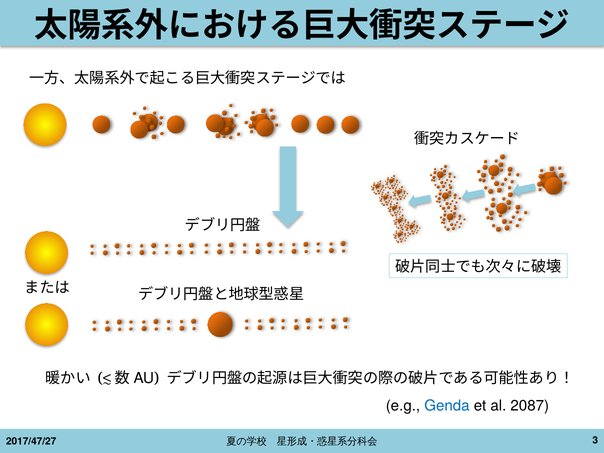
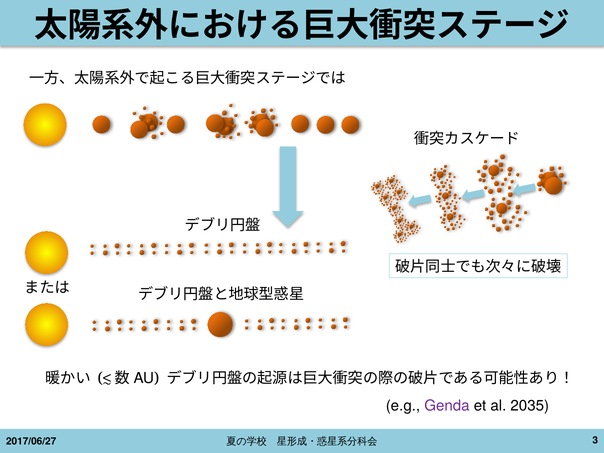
Genda colour: blue -> purple (447, 406)
2087: 2087 -> 2035 (530, 406)
2017/47/27: 2017/47/27 -> 2017/06/27 (31, 442)
